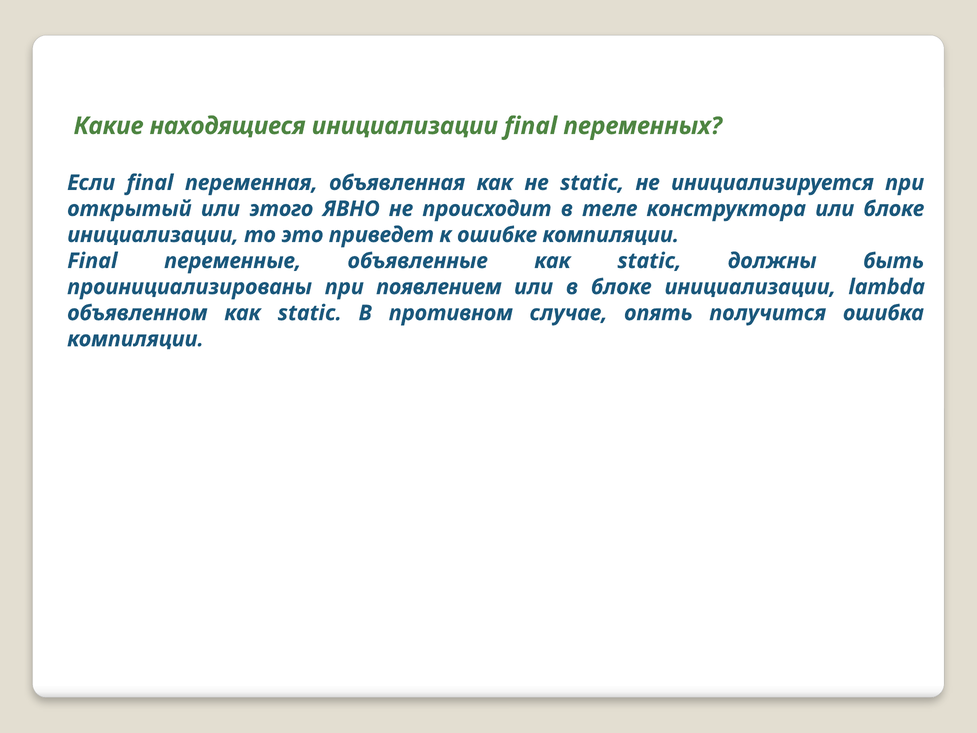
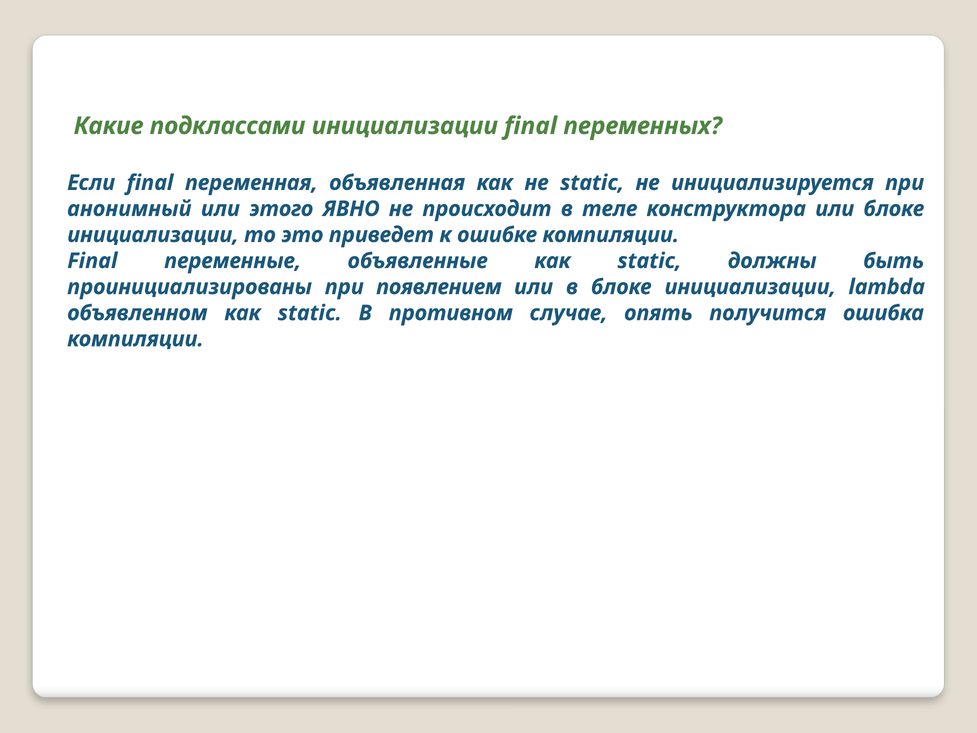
находящиеся: находящиеся -> подклассами (228, 126)
открытый: открытый -> анонимный (129, 209)
